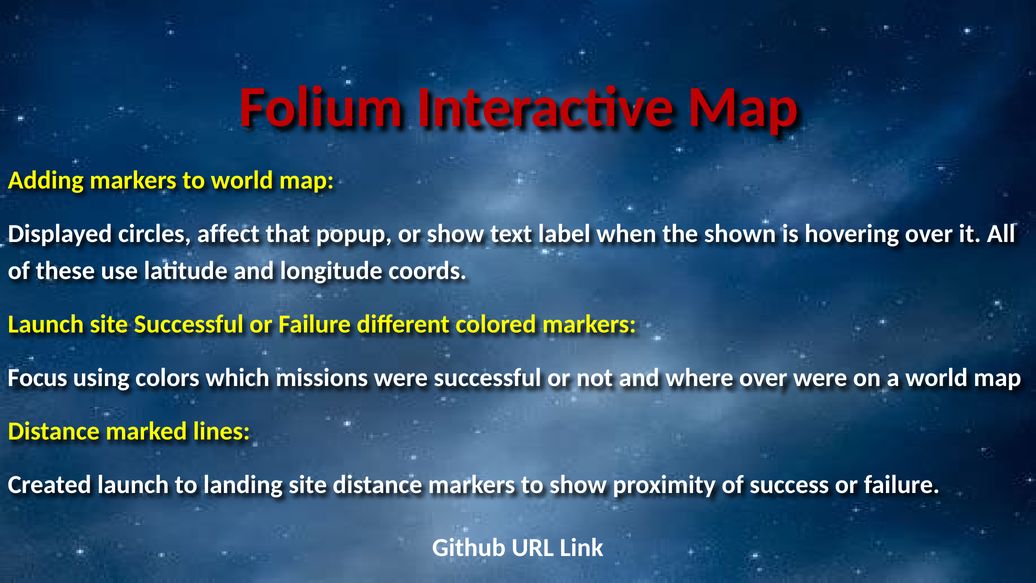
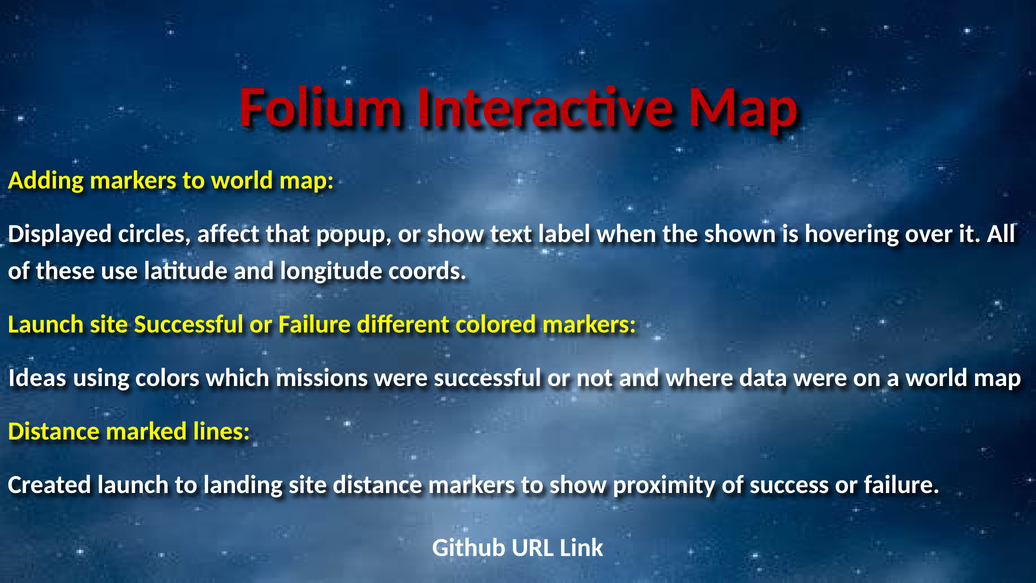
Focus: Focus -> Ideas (37, 378)
where over: over -> data (763, 378)
